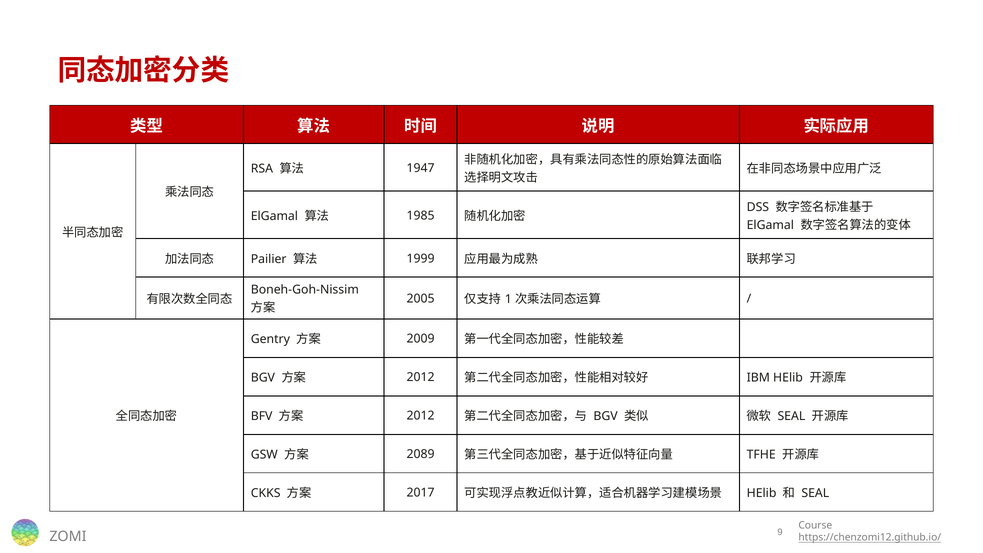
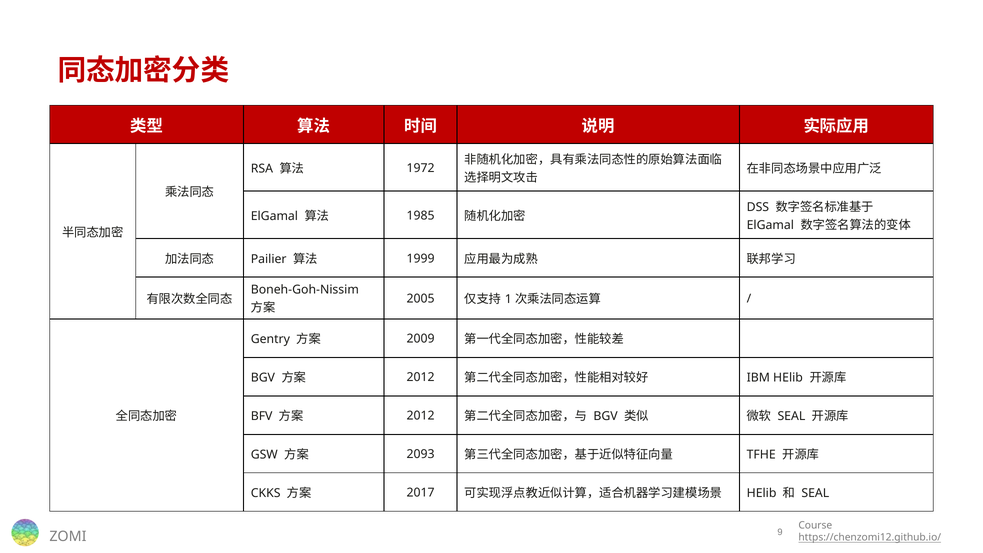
1947: 1947 -> 1972 (421, 168)
2089: 2089 -> 2093 (421, 454)
